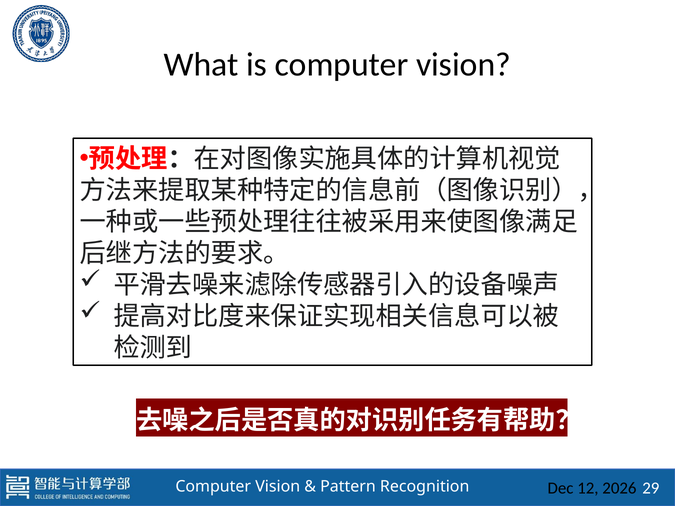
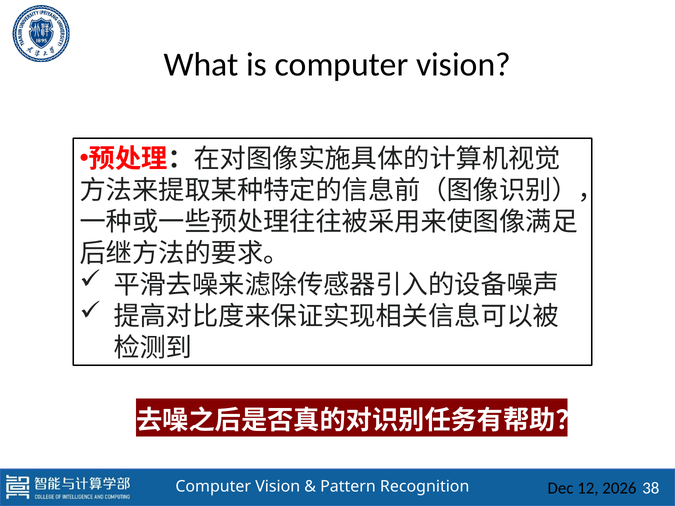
29: 29 -> 38 (651, 488)
